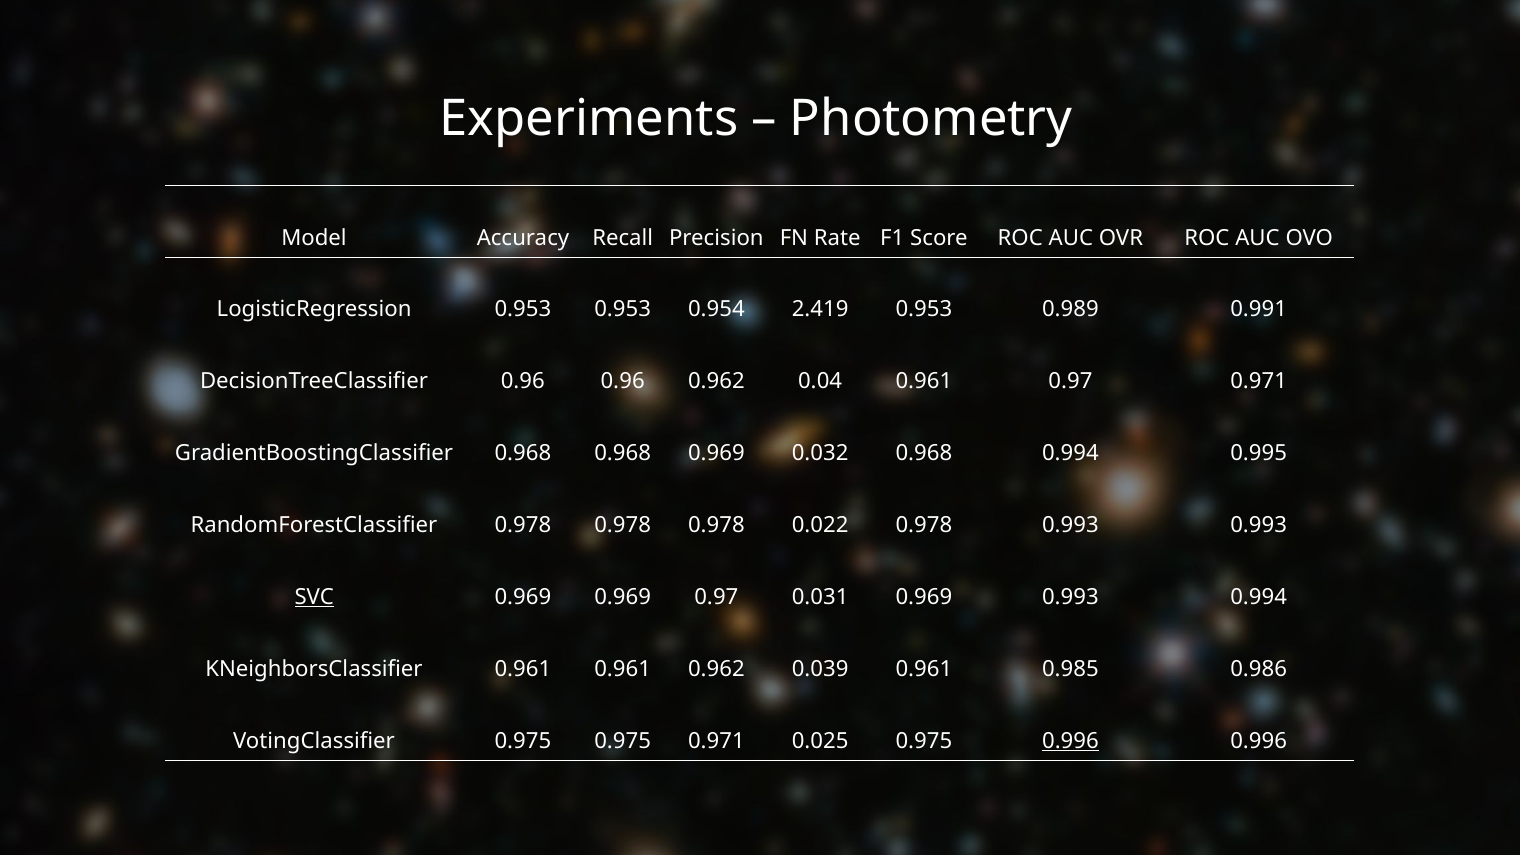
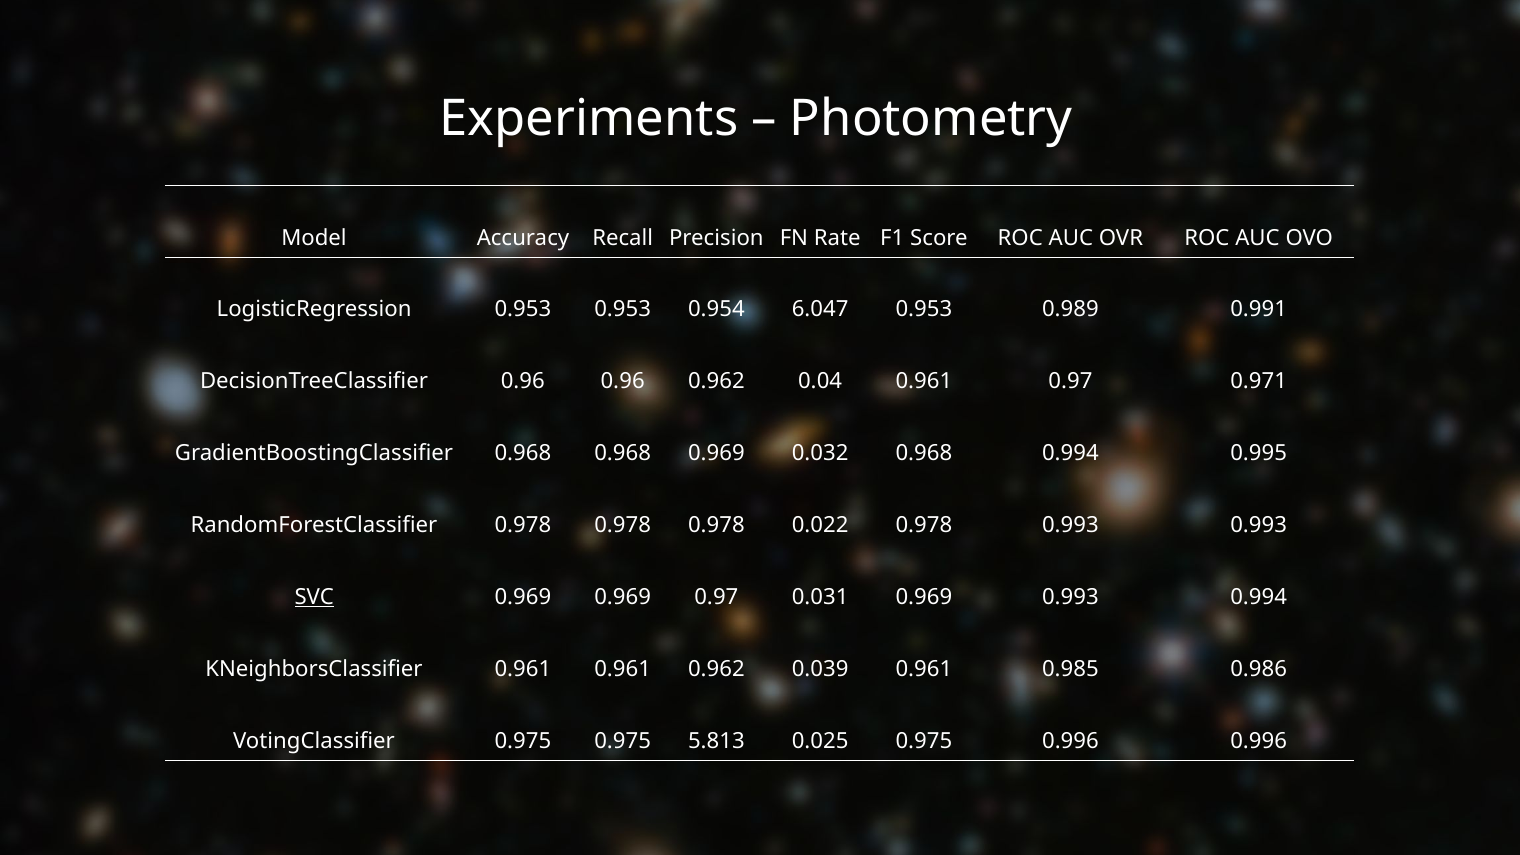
2.419: 2.419 -> 6.047 (820, 310)
0.975 0.971: 0.971 -> 5.813 (716, 741)
0.996 underline: present -> none (1070, 741)
